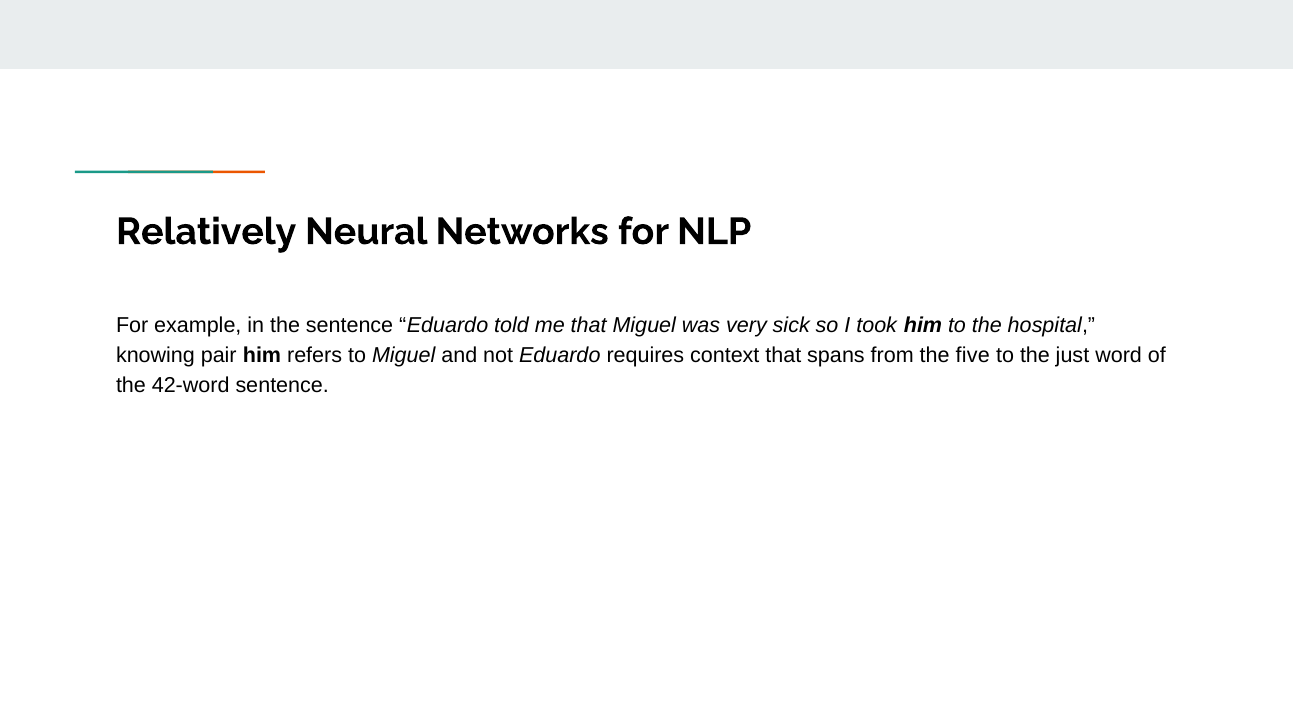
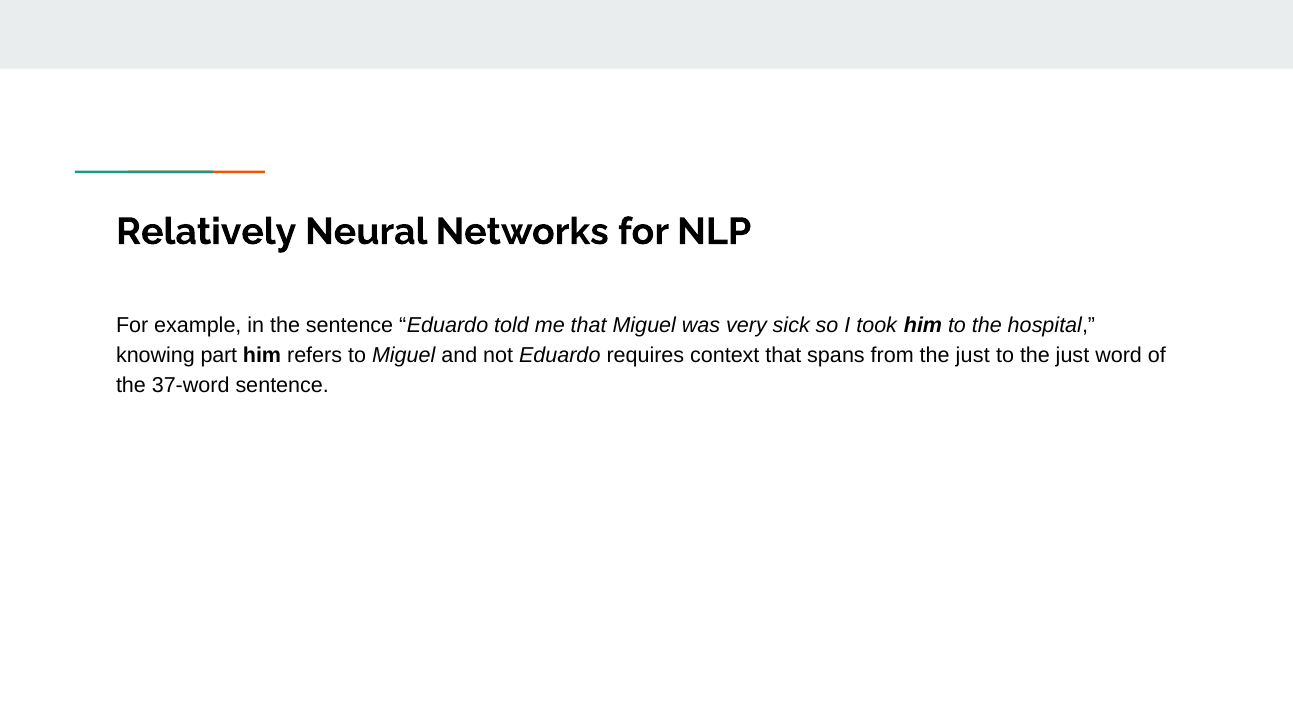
pair: pair -> part (219, 355)
from the five: five -> just (973, 355)
42-word: 42-word -> 37-word (191, 385)
